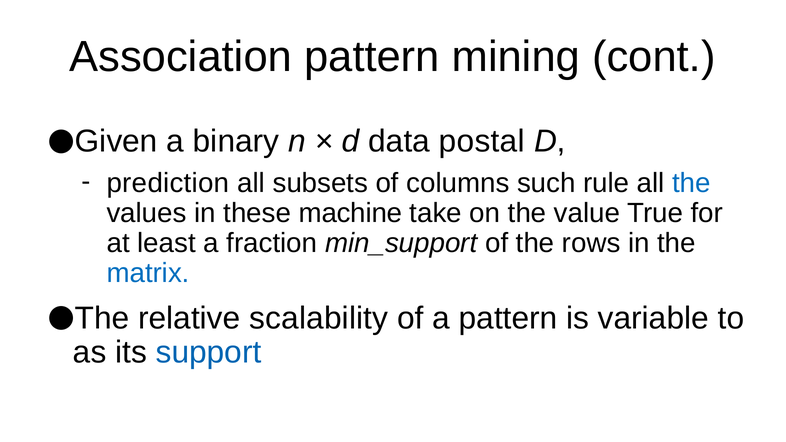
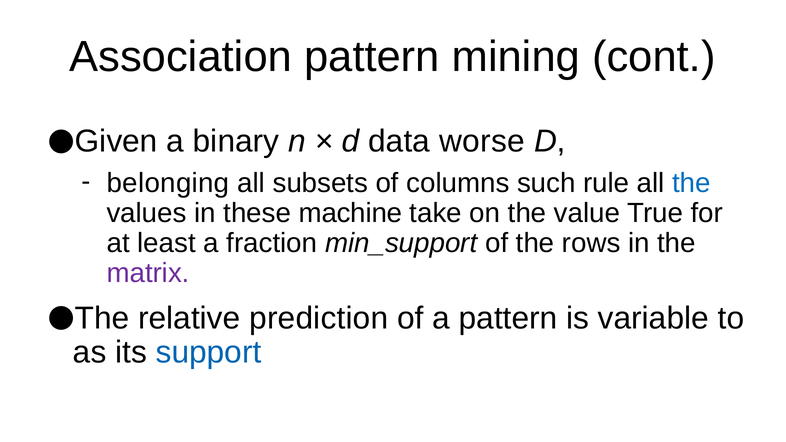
postal: postal -> worse (482, 141)
prediction: prediction -> belonging (168, 183)
matrix colour: blue -> purple (148, 273)
scalability: scalability -> prediction (319, 318)
